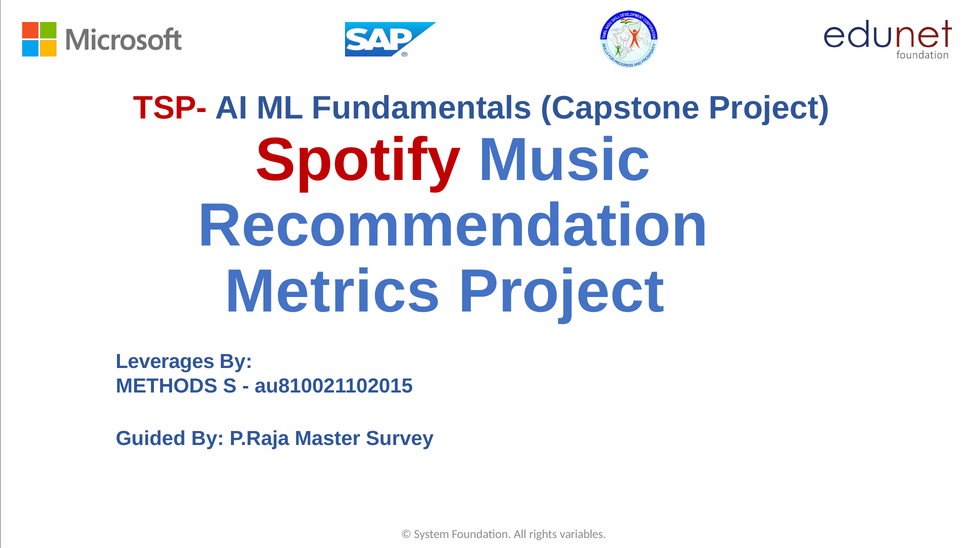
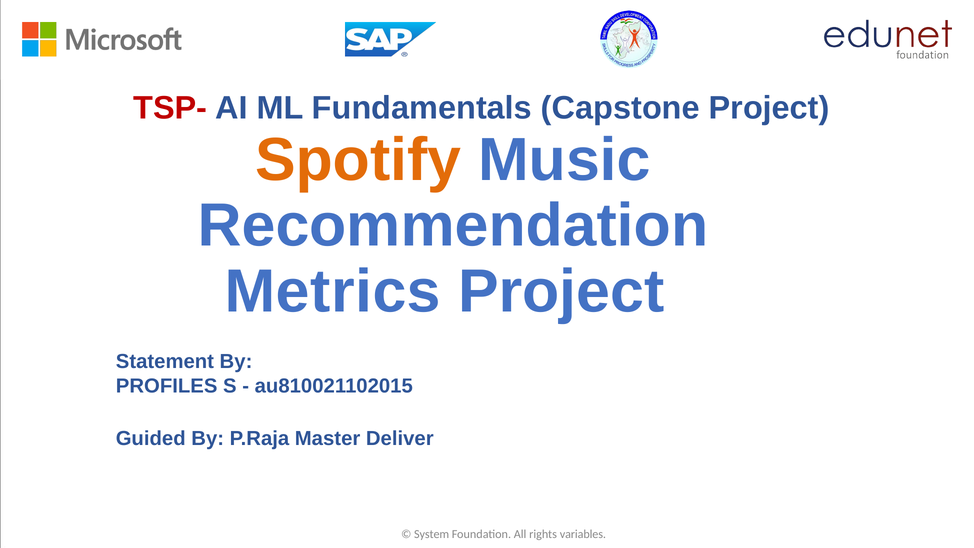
Spotify colour: red -> orange (358, 160)
Leverages: Leverages -> Statement (165, 362)
METHODS: METHODS -> PROFILES (167, 386)
Survey: Survey -> Deliver (400, 439)
